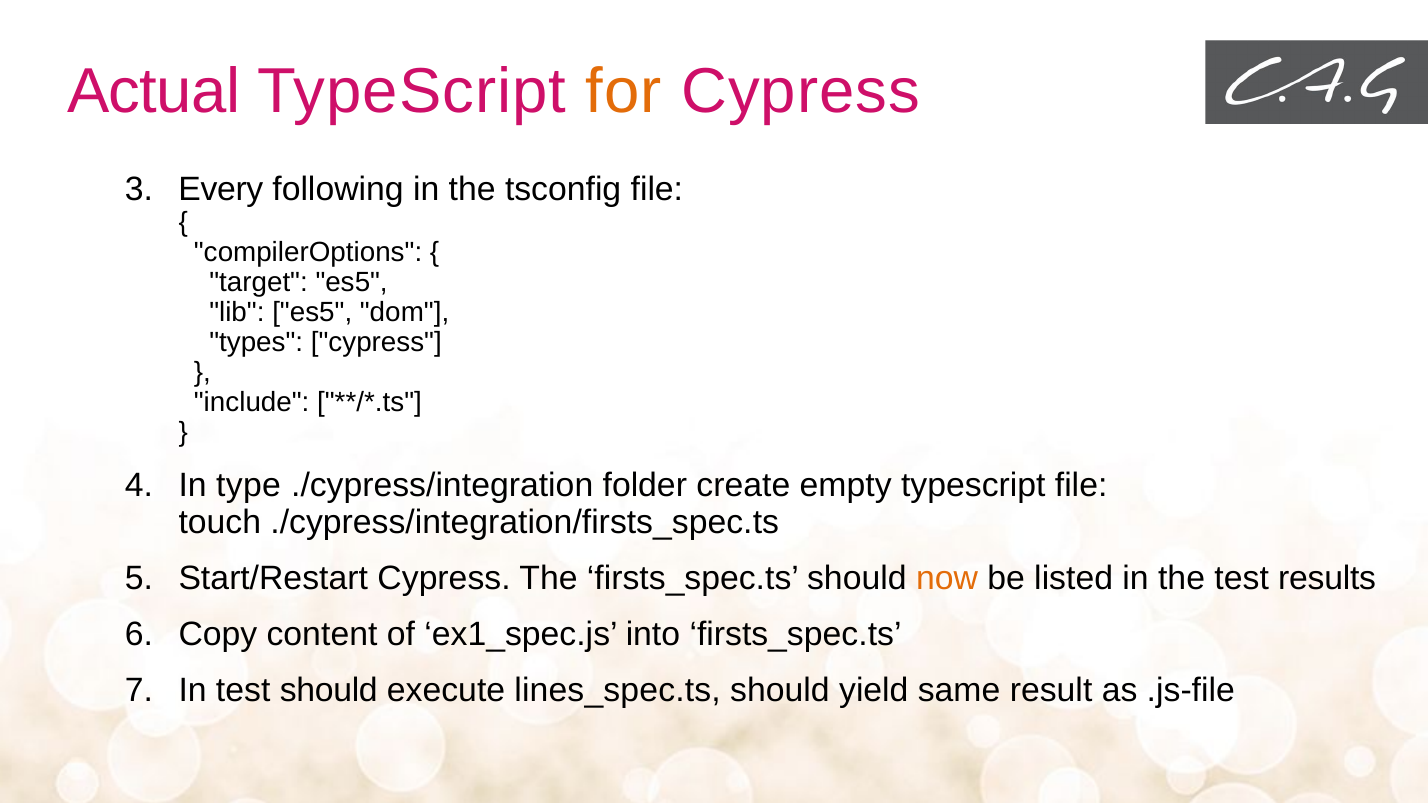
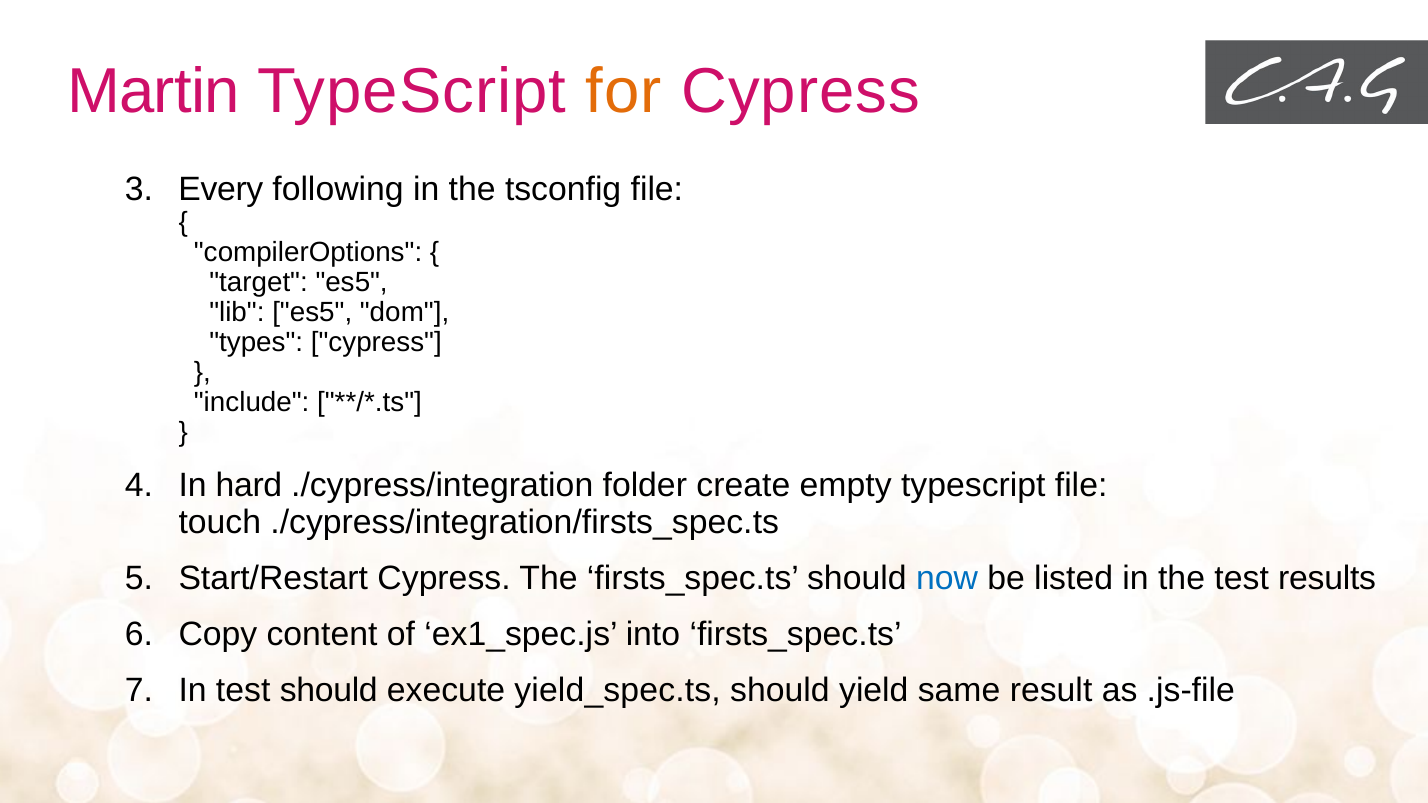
Actual: Actual -> Martin (154, 92)
type: type -> hard (249, 486)
now colour: orange -> blue (947, 578)
lines_spec.ts: lines_spec.ts -> yield_spec.ts (618, 691)
